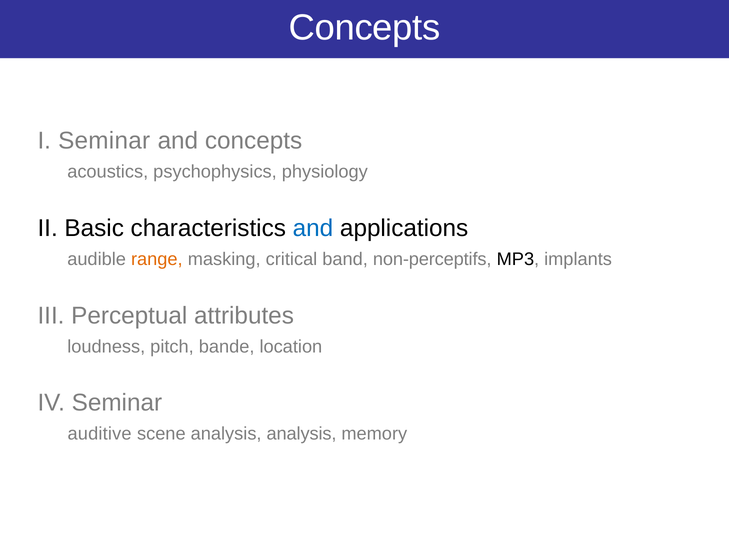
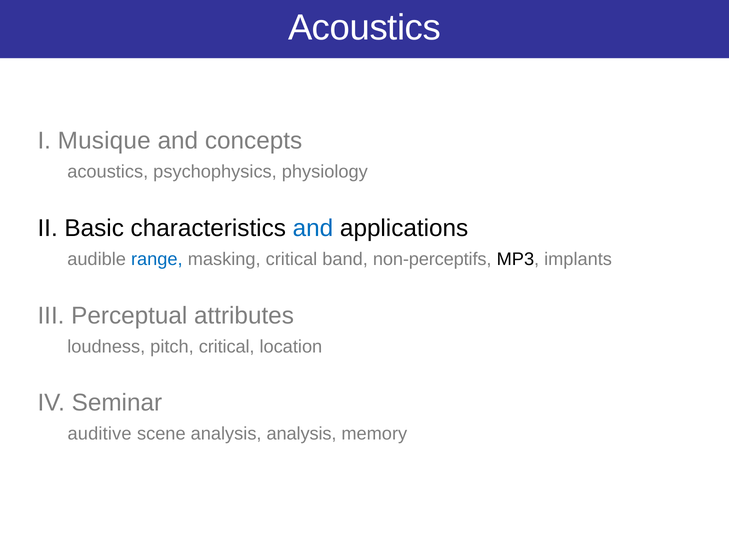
Concepts: Concepts -> Acoustics (365, 28)
I Seminar: Seminar -> Musique (104, 141)
range colour: orange -> blue (157, 260)
pitch bande: bande -> critical (227, 347)
